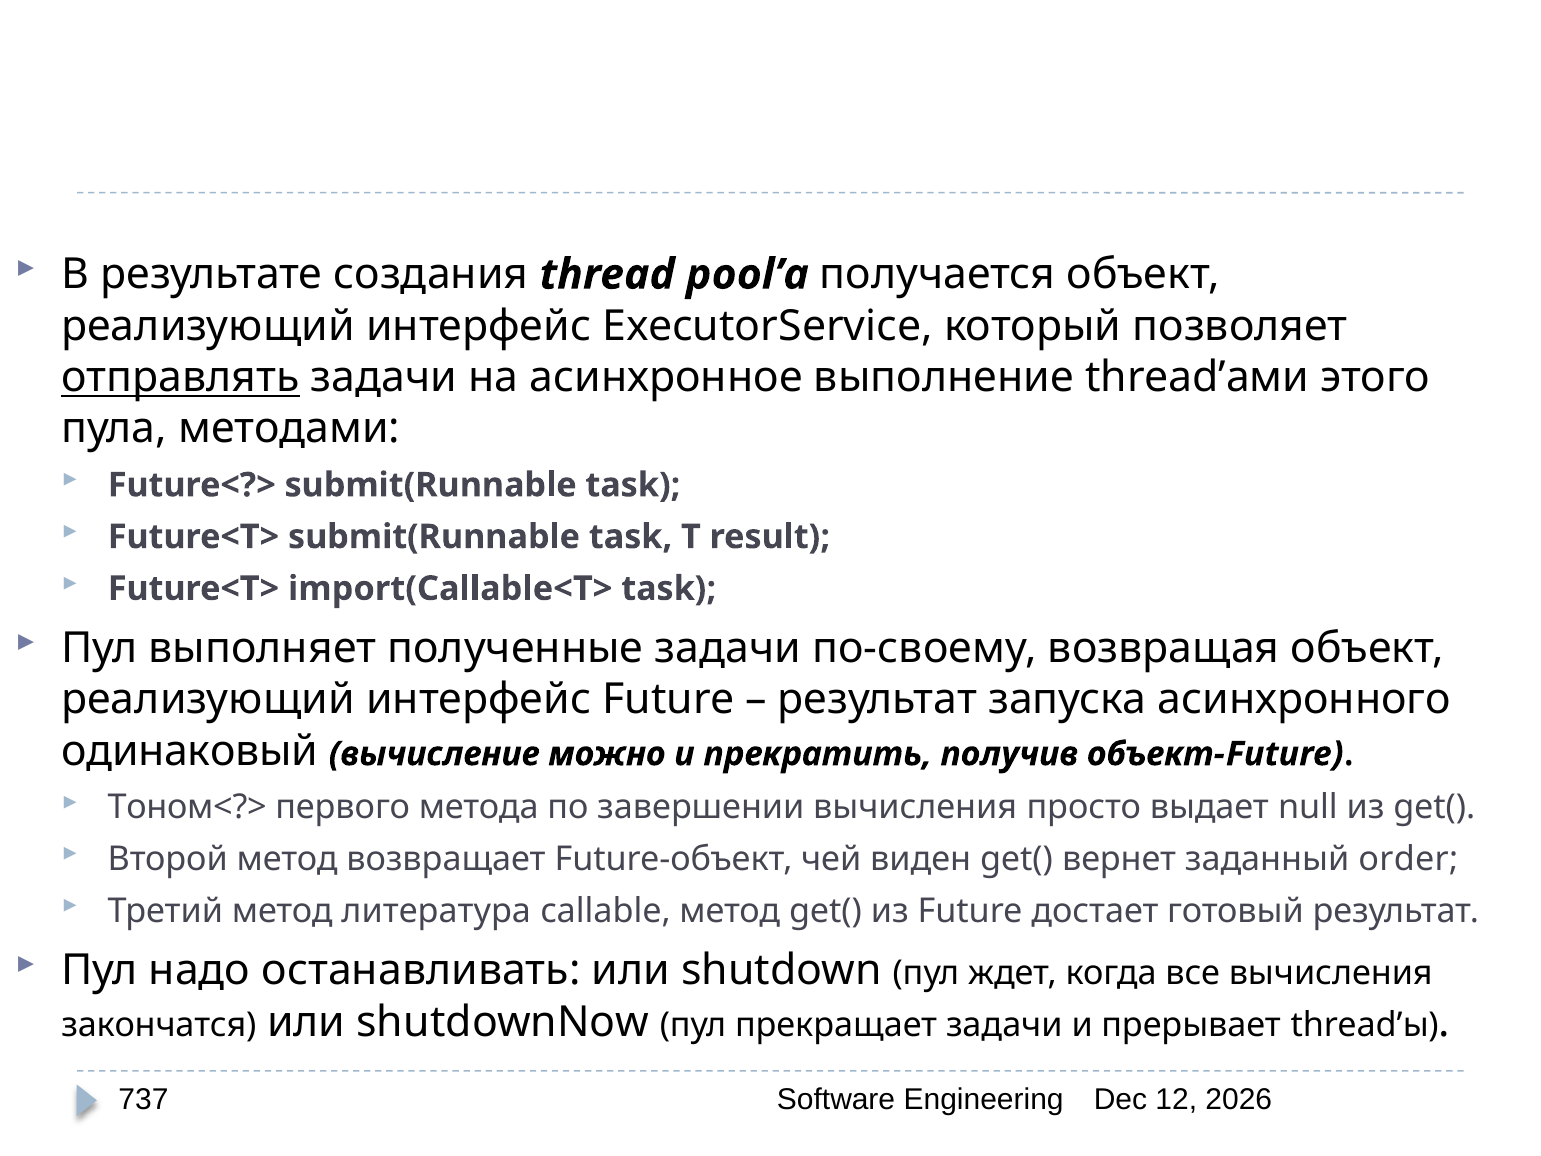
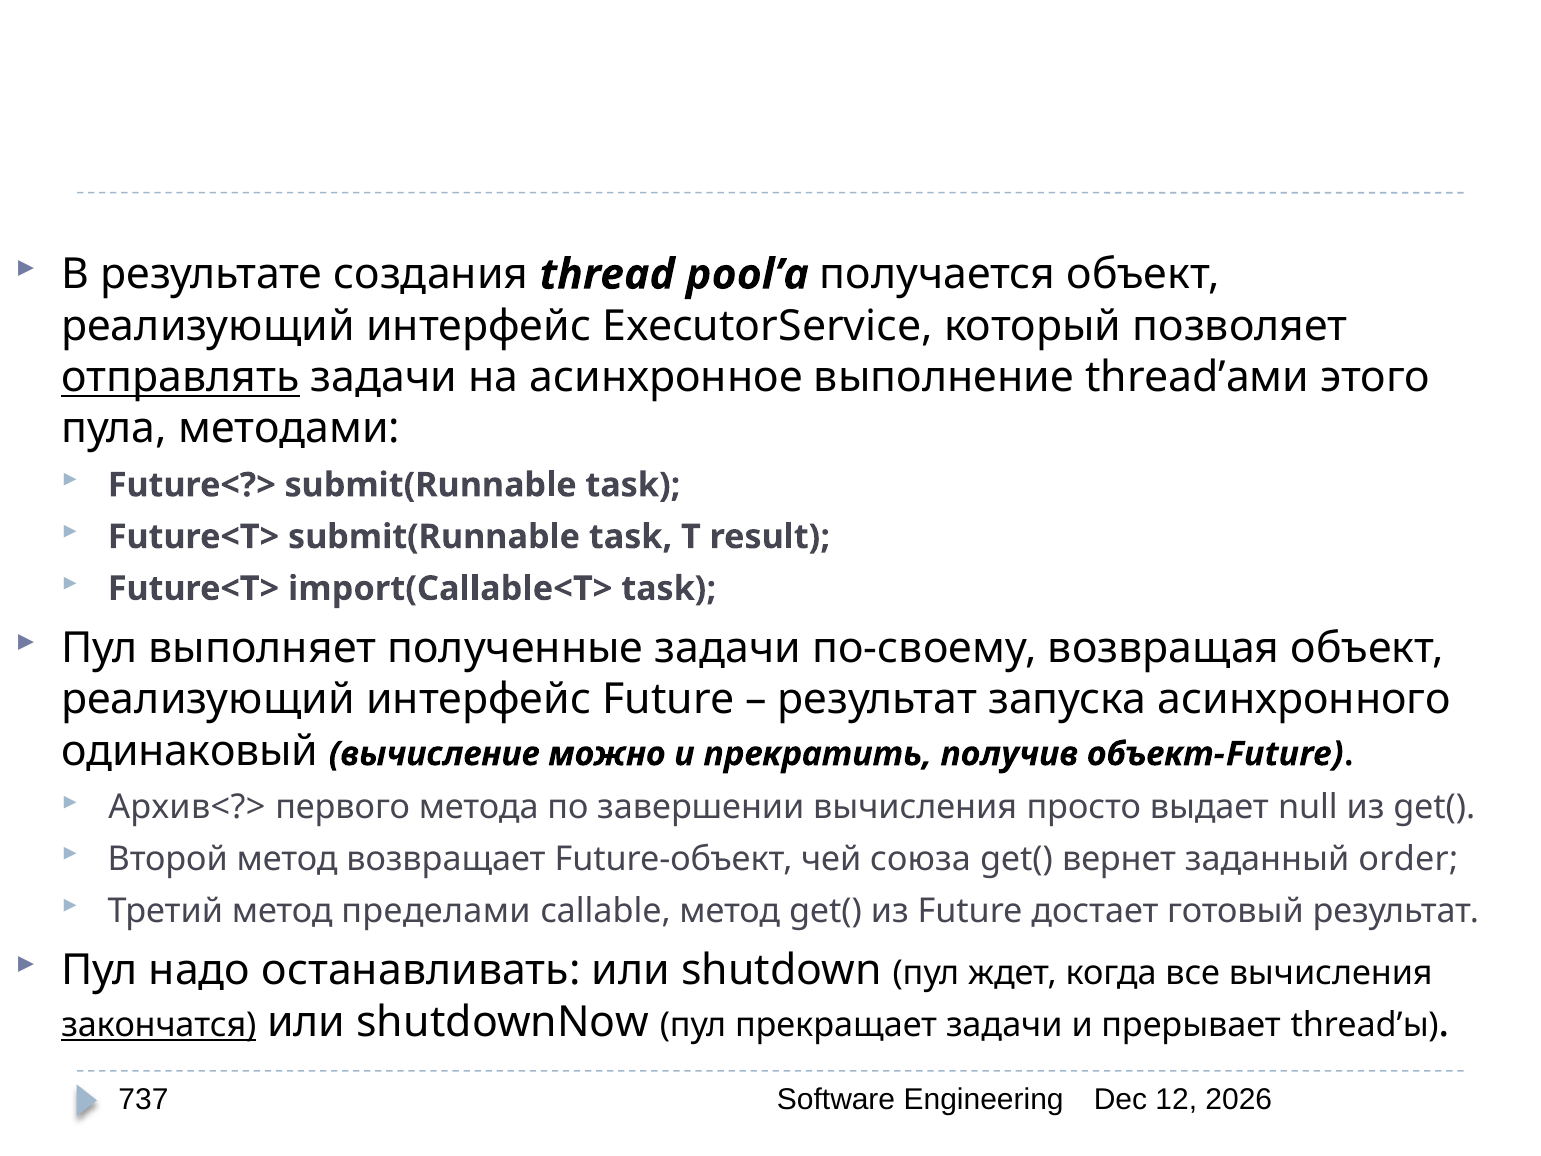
Тоном<?>: Тоном<?> -> Архив<?> (187, 807)
виден: виден -> союза (921, 859)
литература: литература -> пределами (436, 911)
закончатся underline: none -> present (159, 1025)
